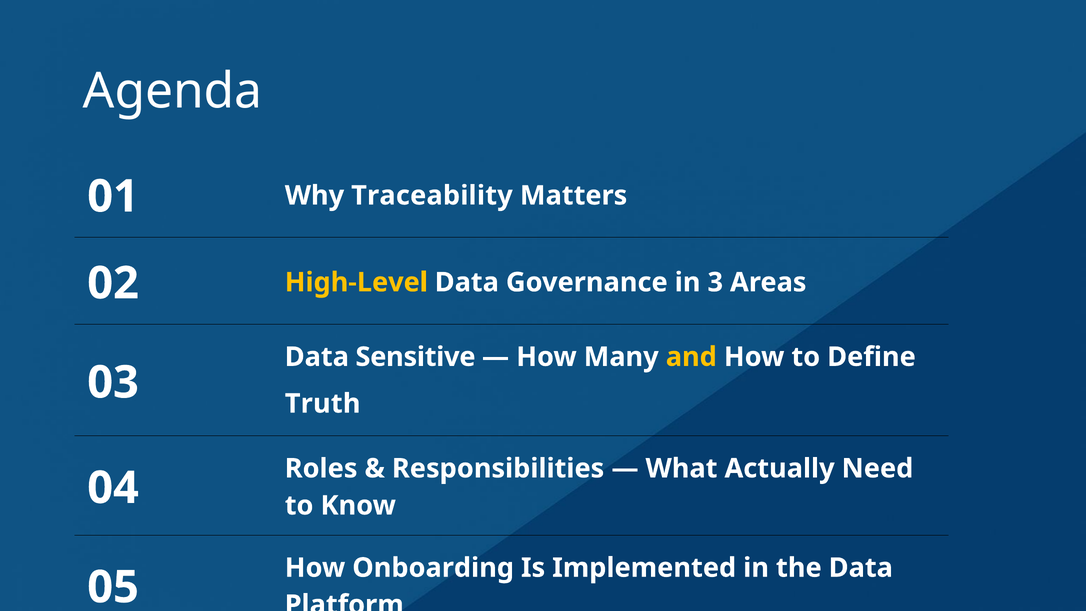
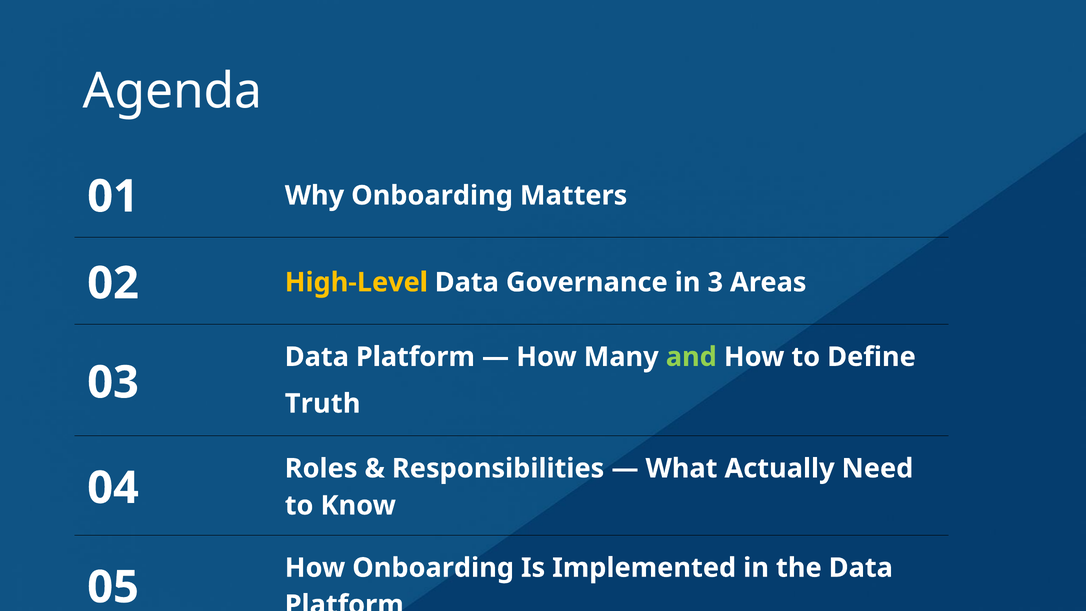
Why Traceability: Traceability -> Onboarding (432, 196)
Sensitive: Sensitive -> Platform (415, 357)
and colour: yellow -> light green (691, 357)
